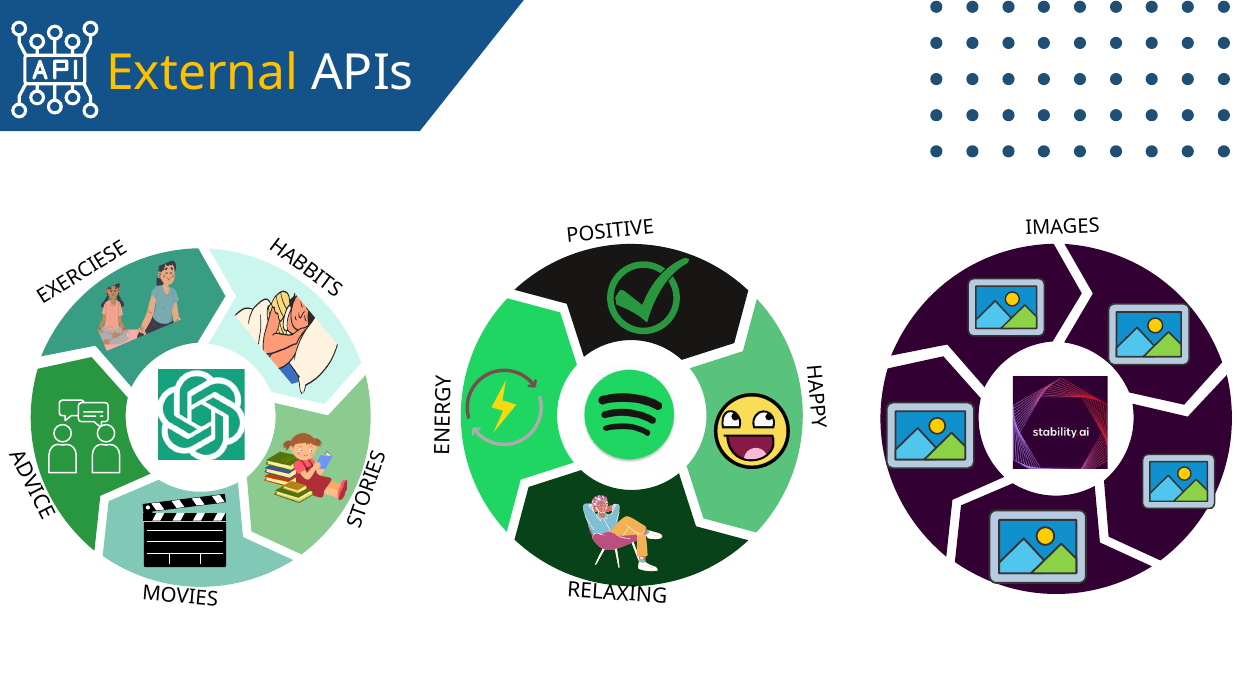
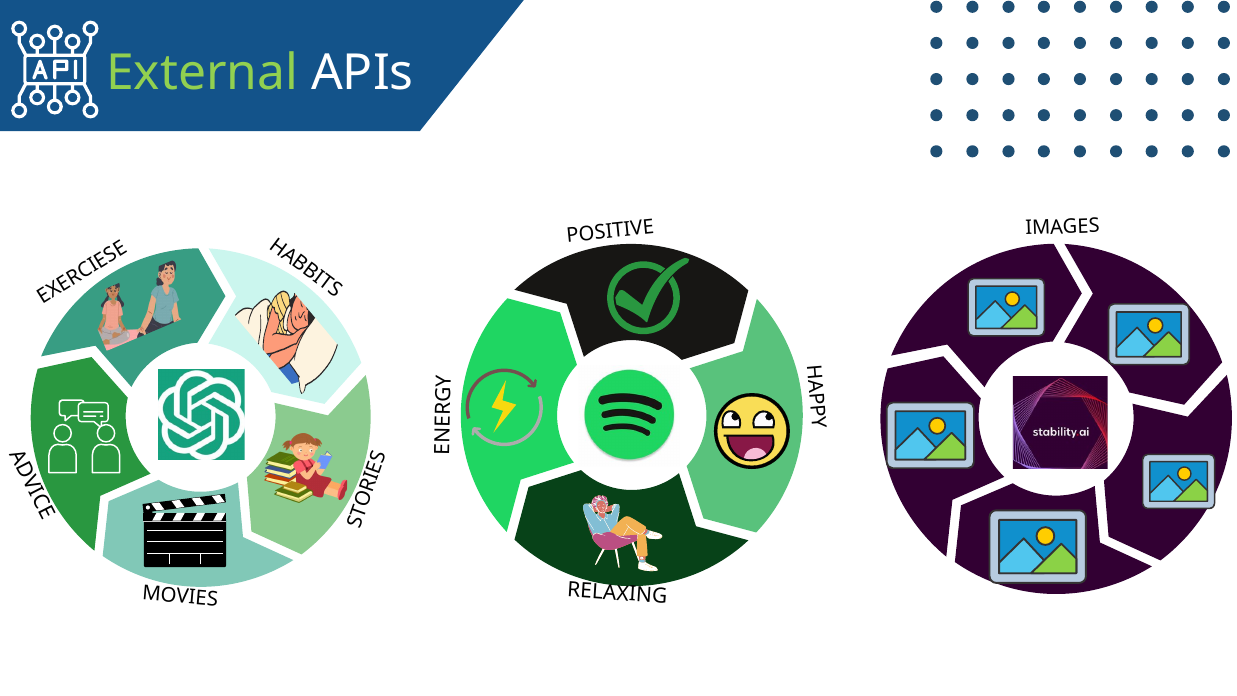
External colour: yellow -> light green (202, 73)
